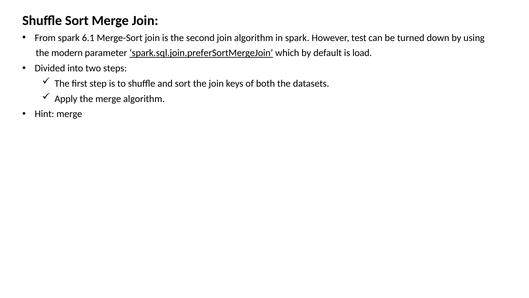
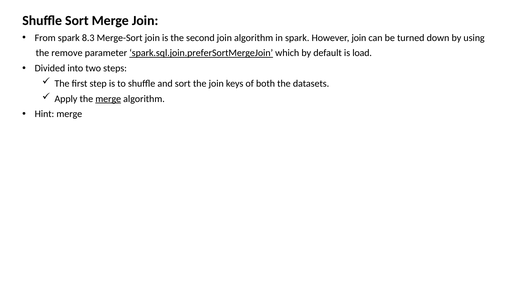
6.1: 6.1 -> 8.3 (88, 38)
However test: test -> join (359, 38)
modern: modern -> remove (67, 53)
merge underline: none -> present (108, 99)
